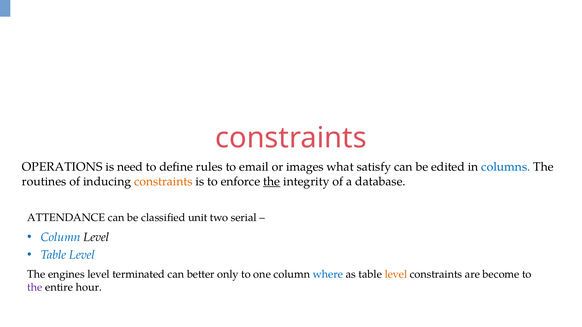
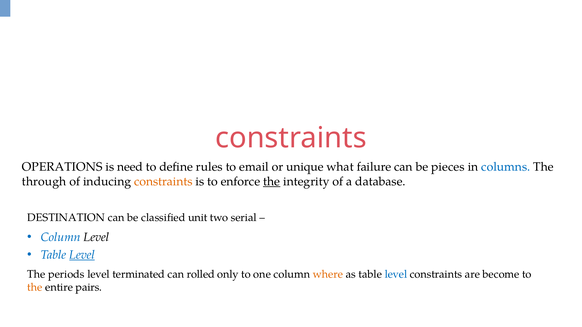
images: images -> unique (305, 167)
satisfy: satisfy -> failure (374, 167)
edited: edited -> pieces (448, 167)
routines: routines -> through (44, 182)
ATTENDANCE: ATTENDANCE -> DESTINATION (66, 218)
Level underline: none -> present (82, 255)
engines: engines -> periods (66, 275)
better: better -> rolled (201, 275)
where colour: blue -> orange (328, 275)
level colour: orange -> blue (396, 275)
the colour: purple -> orange (35, 288)
hour: hour -> pairs (89, 288)
